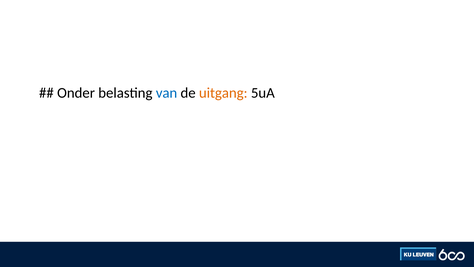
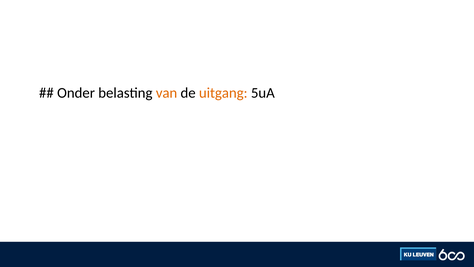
van colour: blue -> orange (167, 93)
